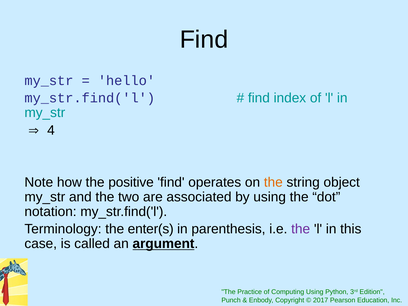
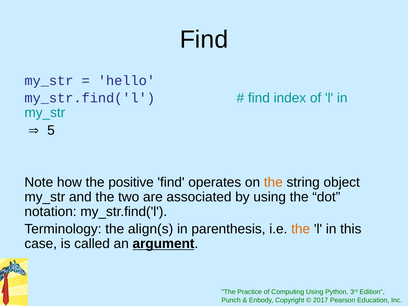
4: 4 -> 5 (51, 130)
enter(s: enter(s -> align(s (151, 229)
the colour: purple -> orange (301, 229)
